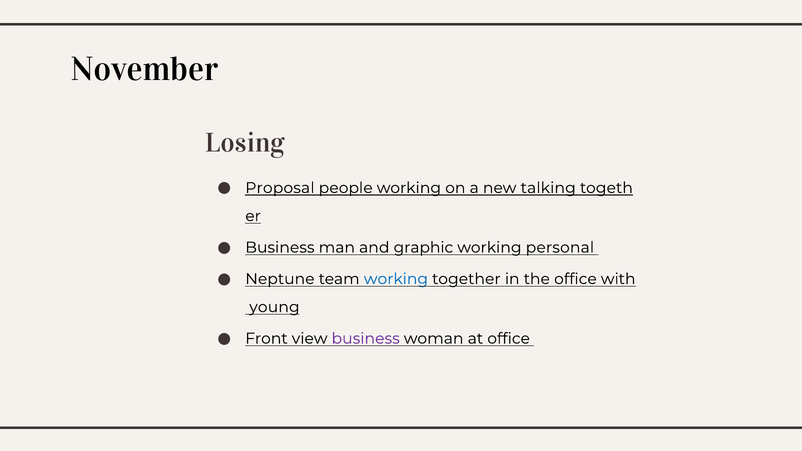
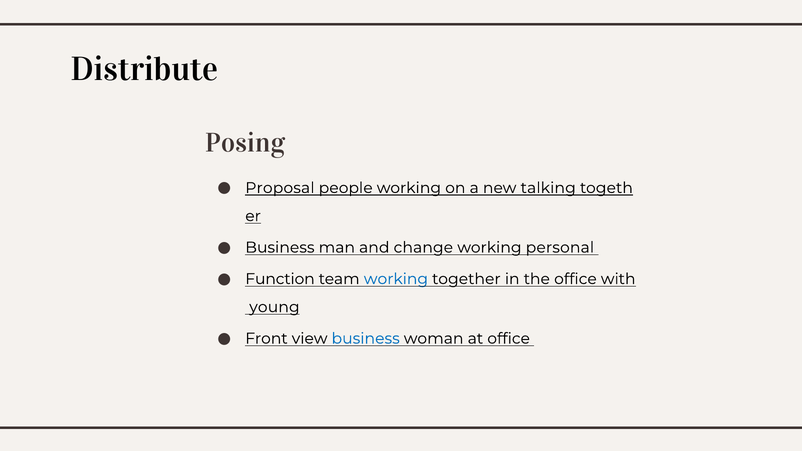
November: November -> Distribute (144, 69)
Losing: Losing -> Posing (245, 143)
graphic: graphic -> change (423, 248)
Neptune: Neptune -> Function (280, 279)
business colour: purple -> blue (366, 339)
